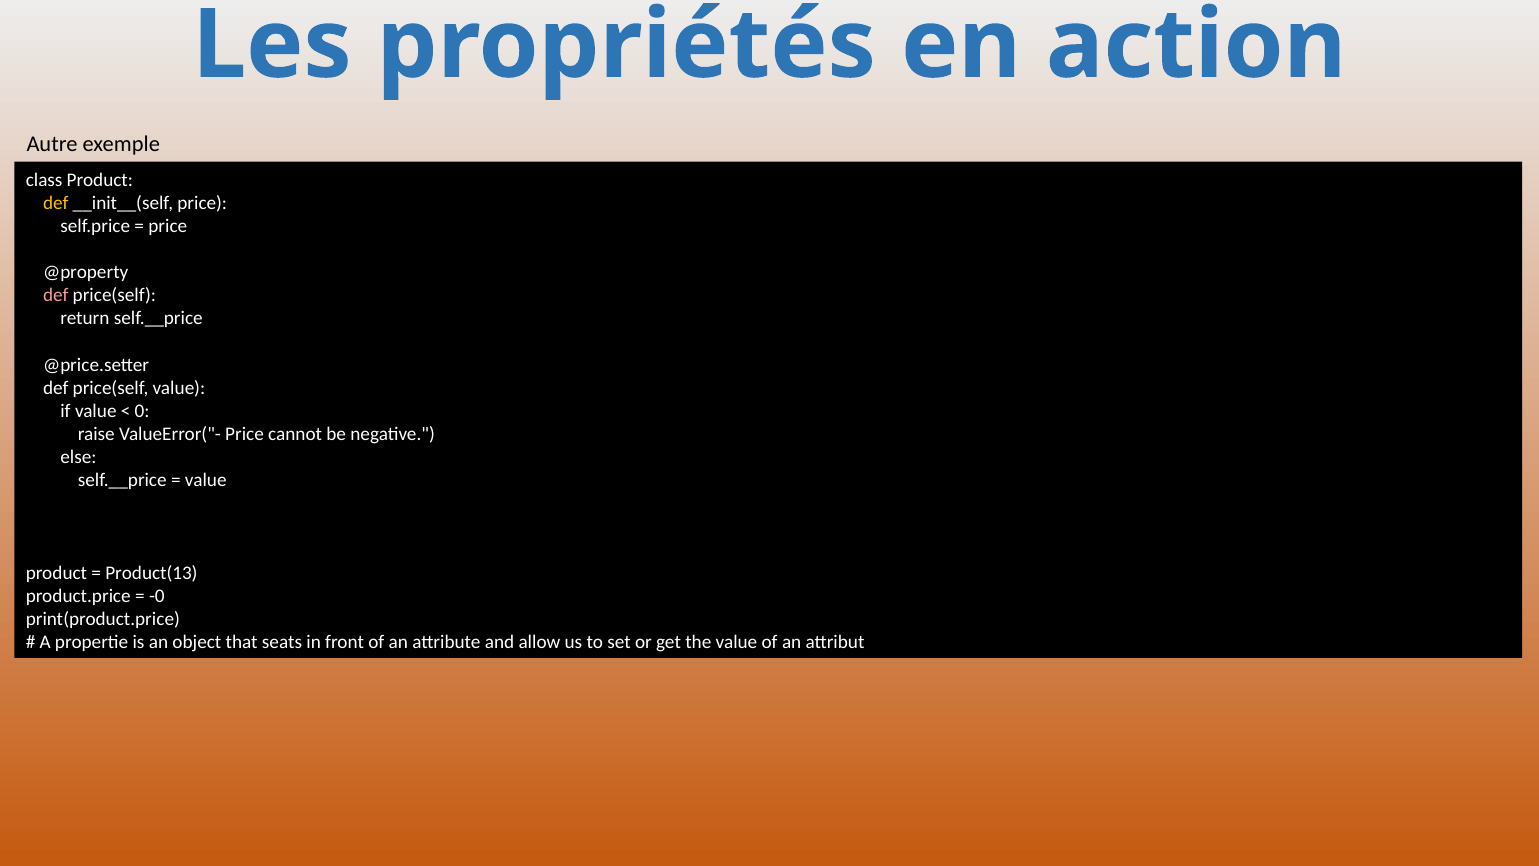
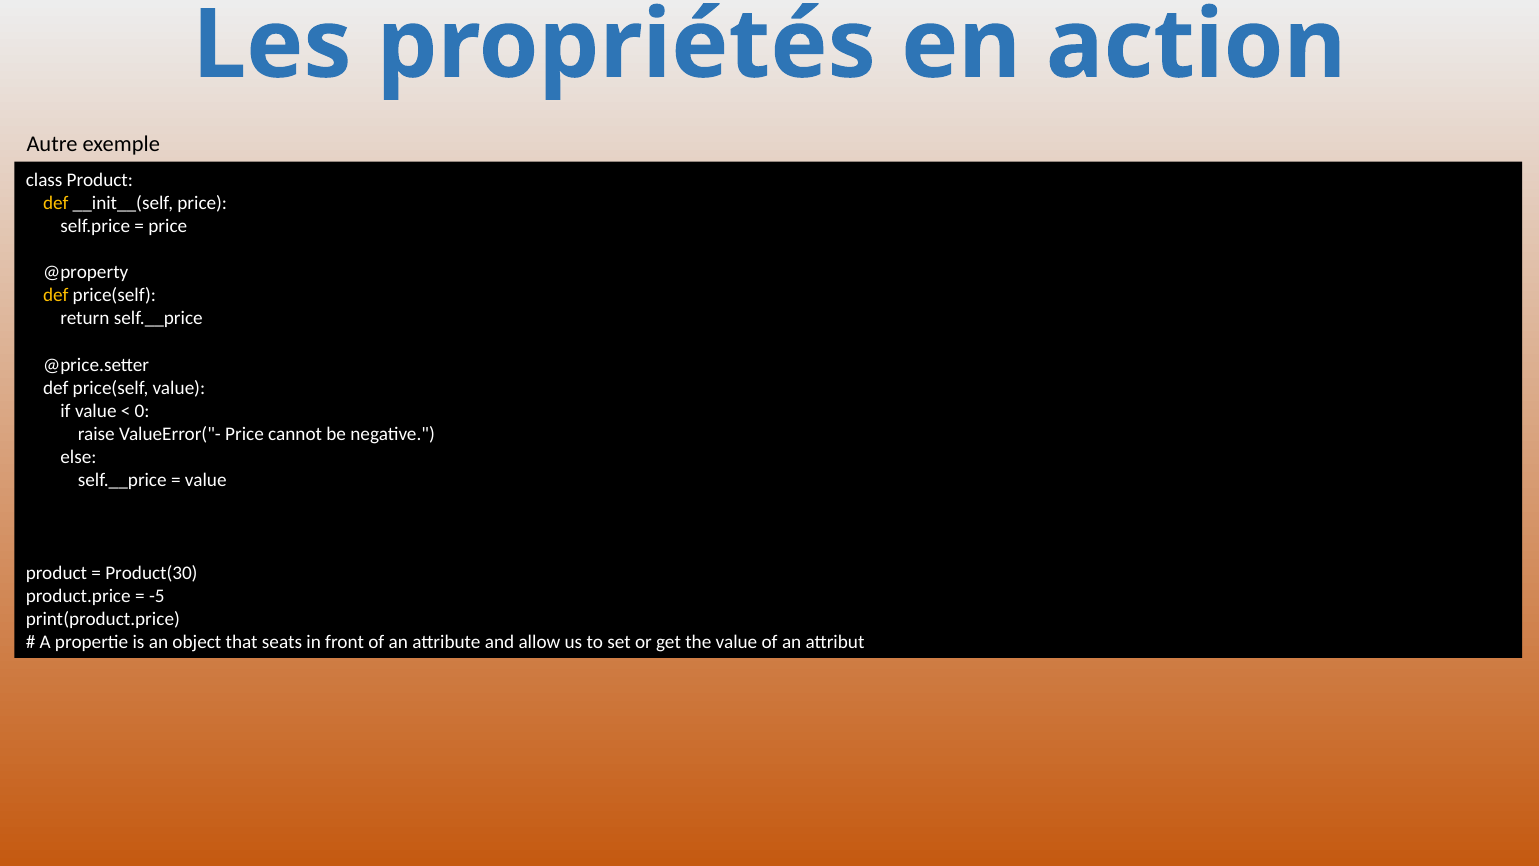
def colour: pink -> yellow (56, 295)
Product(13: Product(13 -> Product(30 (151, 572)
-0: -0 -> -5 (157, 596)
